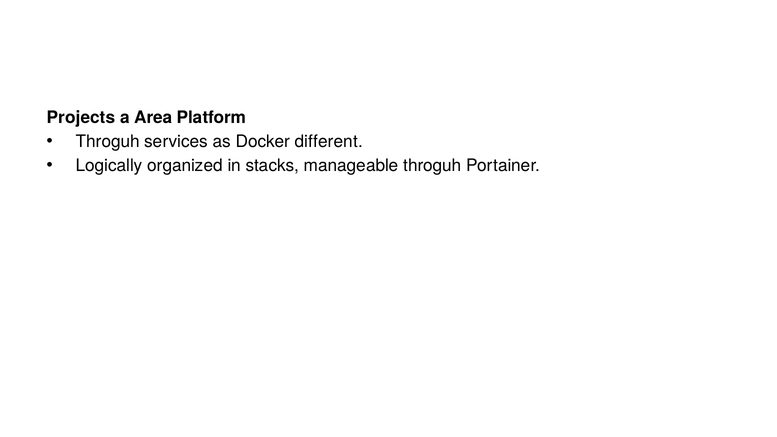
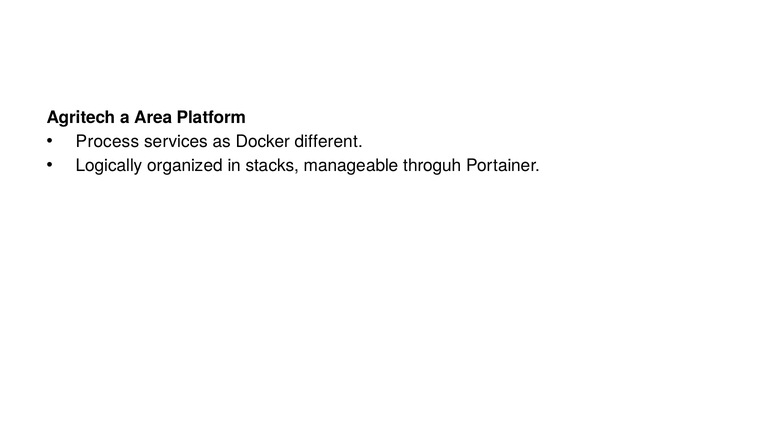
Projects: Projects -> Agritech (81, 117)
Throguh: Throguh -> Process (108, 142)
